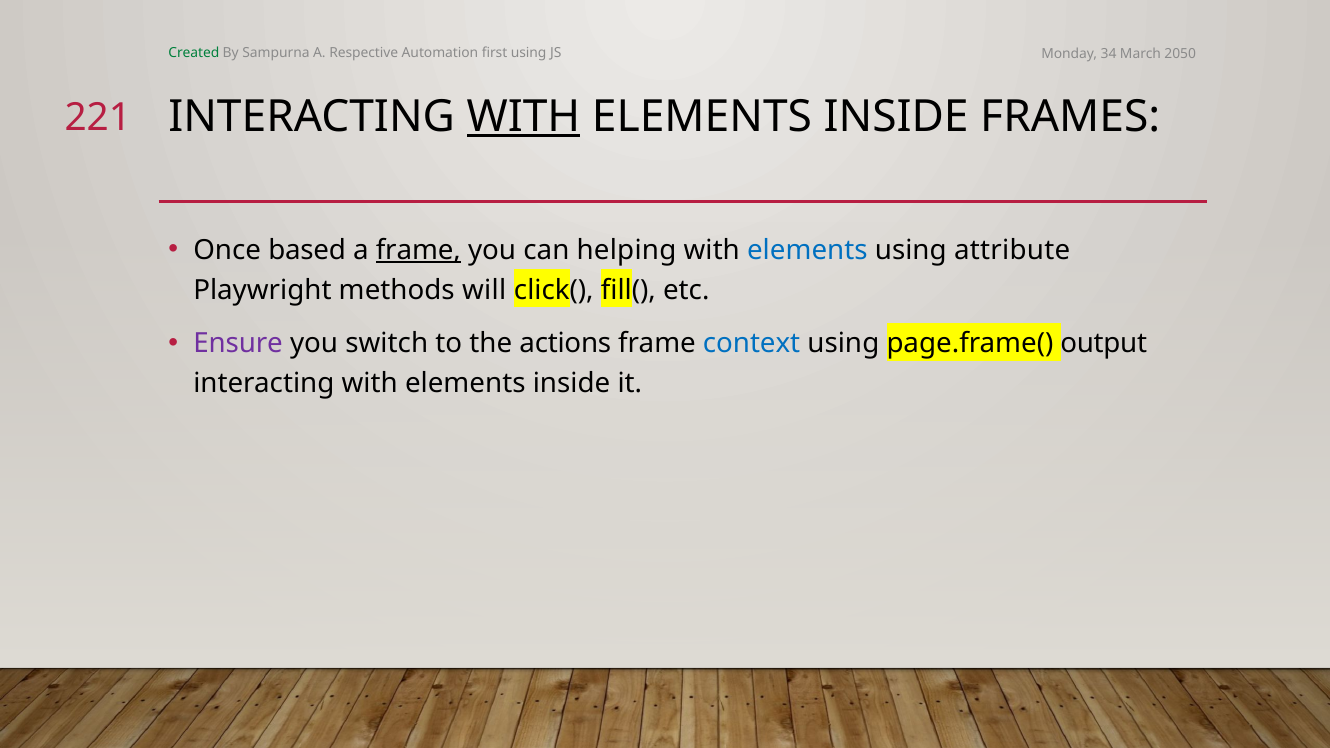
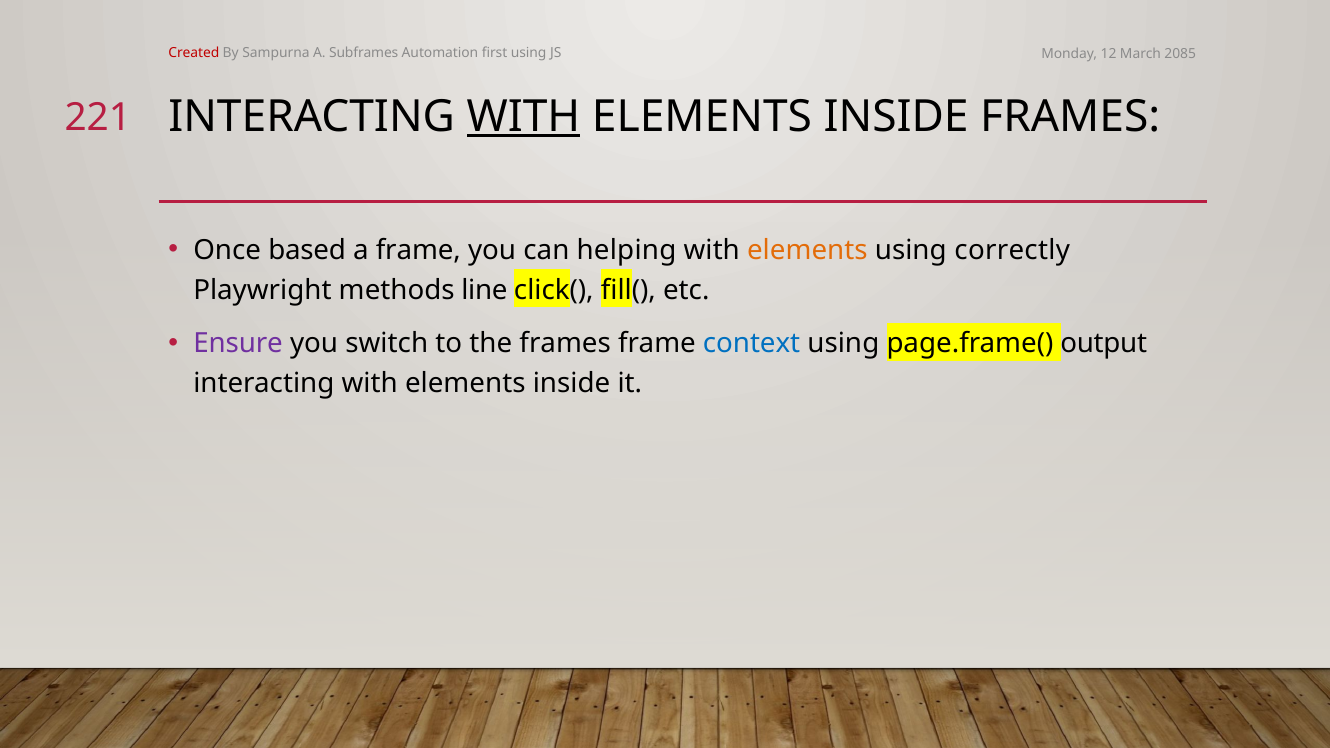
Created colour: green -> red (194, 53)
Respective: Respective -> Subframes (364, 53)
34: 34 -> 12 (1109, 54)
2050: 2050 -> 2085 (1180, 54)
frame underline: present -> none (418, 250)
elements colour: blue -> orange (807, 250)
attribute: attribute -> correctly (1012, 250)
will: will -> line (484, 290)
the actions: actions -> frames (565, 344)
